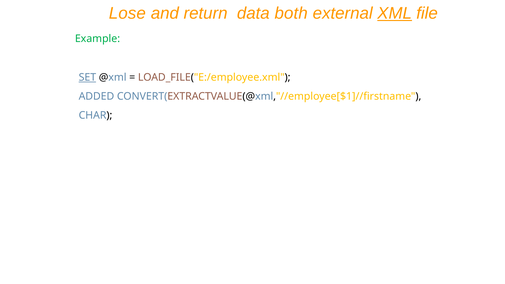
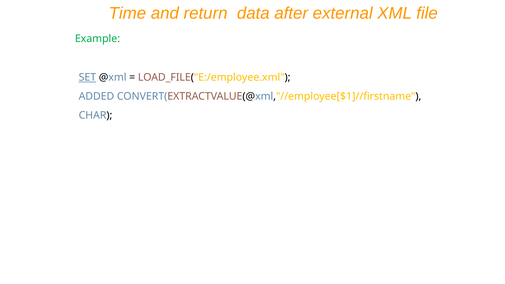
Lose: Lose -> Time (127, 13)
both: both -> after (291, 13)
XML underline: present -> none (395, 13)
